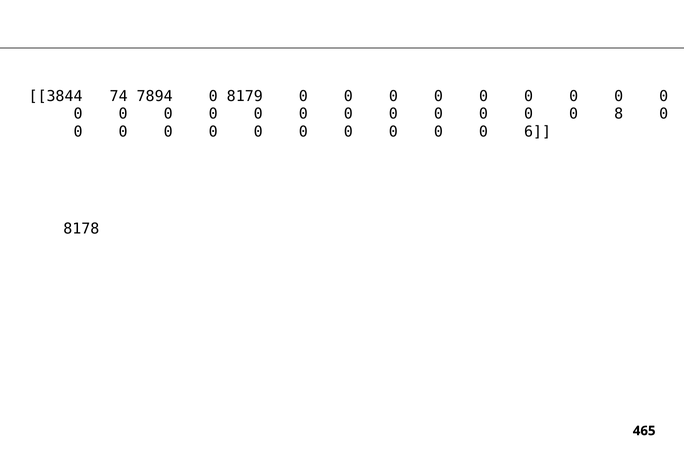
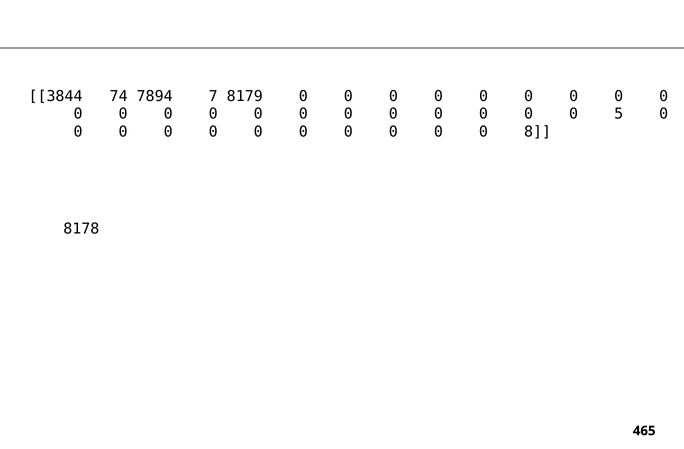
7894 0: 0 -> 7 (213, 96)
8: 8 -> 5 (619, 114)
6: 6 -> 8 (538, 132)
